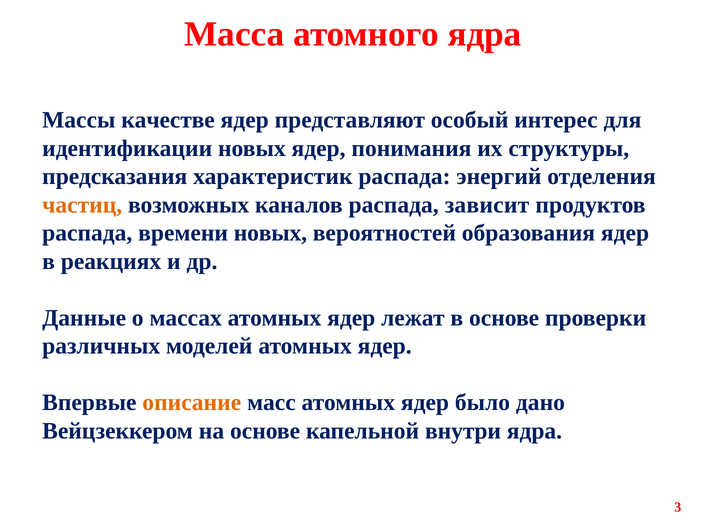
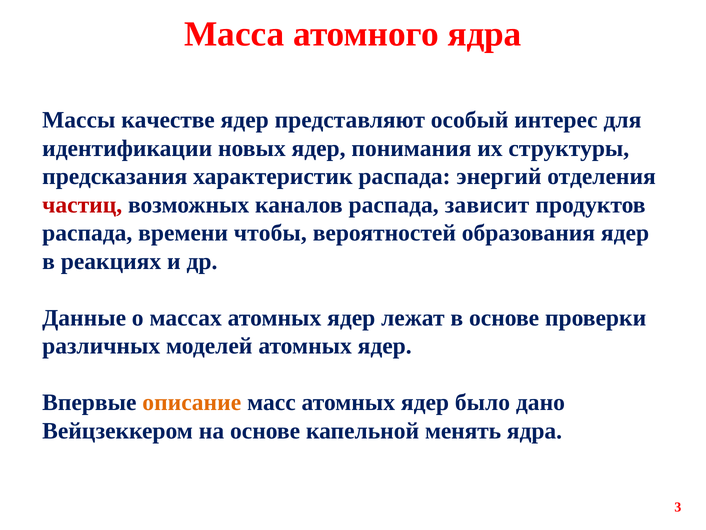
частиц colour: orange -> red (82, 205)
времени новых: новых -> чтобы (270, 233)
внутри: внутри -> менять (463, 431)
